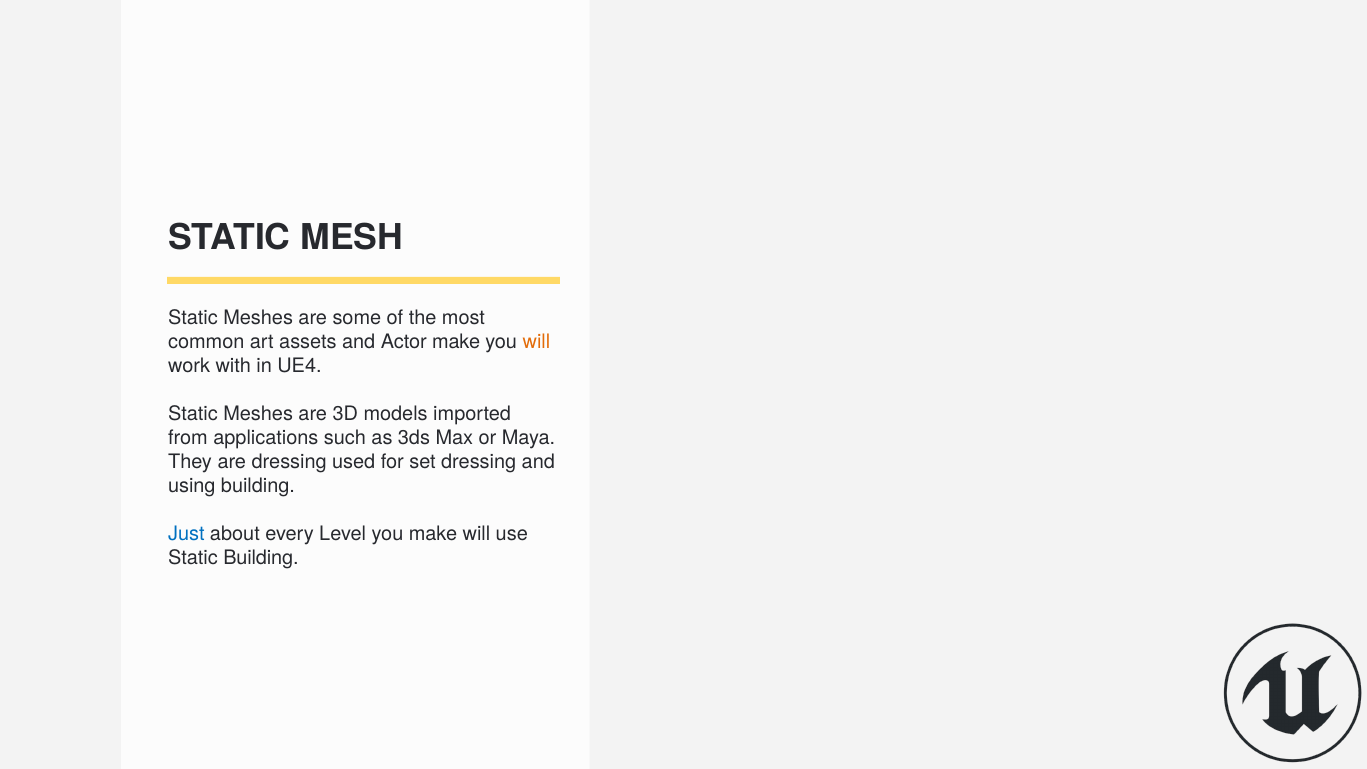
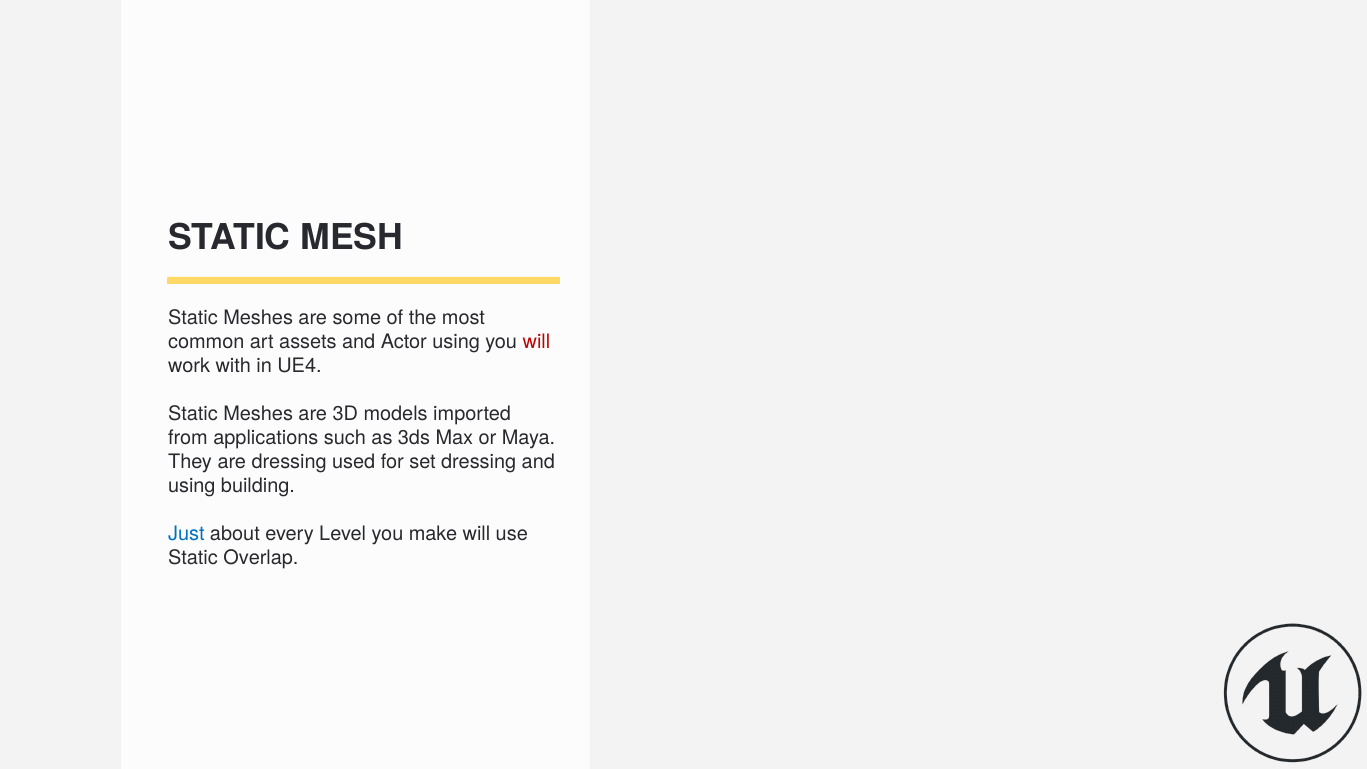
Actor make: make -> using (456, 342)
will colour: orange -> red (536, 342)
Static Building: Building -> Overlap (261, 558)
